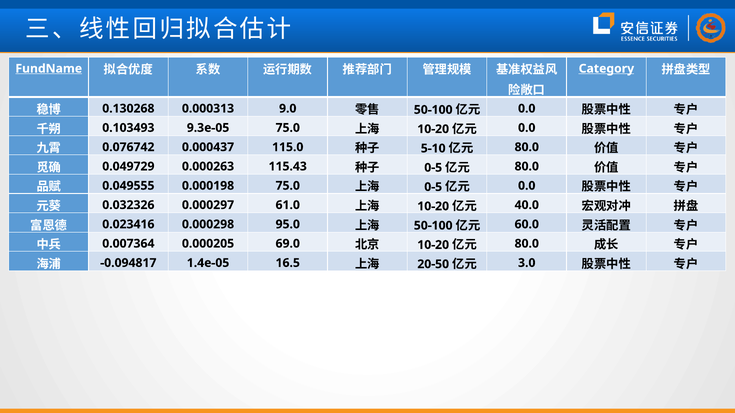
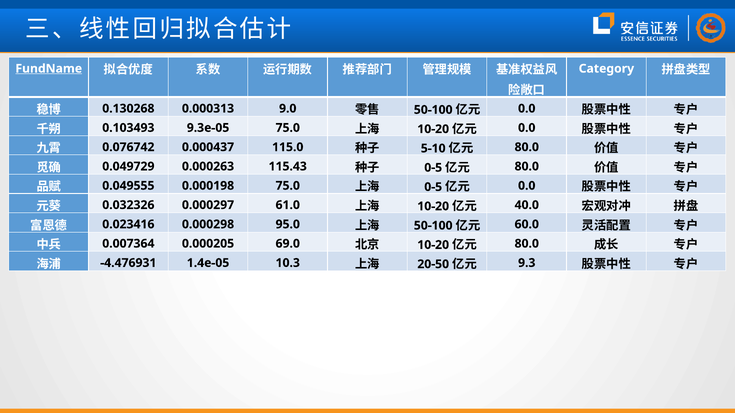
Category underline: present -> none (606, 69)
-0.094817: -0.094817 -> -4.476931 (128, 263)
16.5: 16.5 -> 10.3 (288, 263)
3.0: 3.0 -> 9.3 (527, 263)
